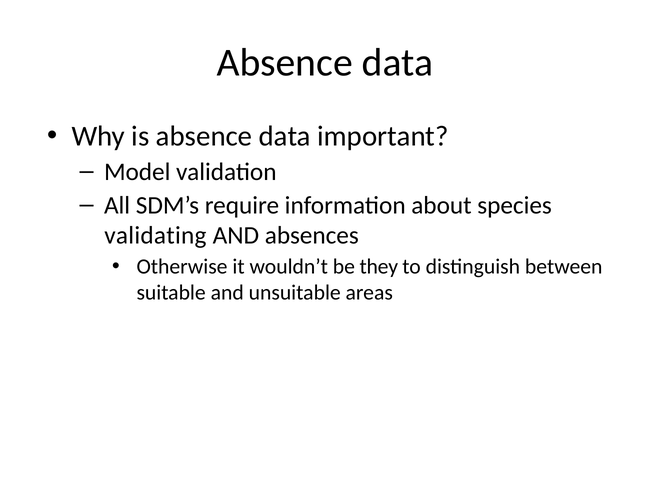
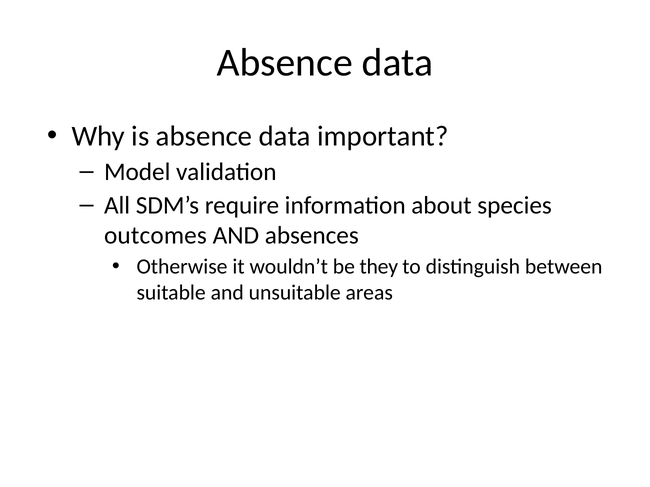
validating: validating -> outcomes (155, 236)
